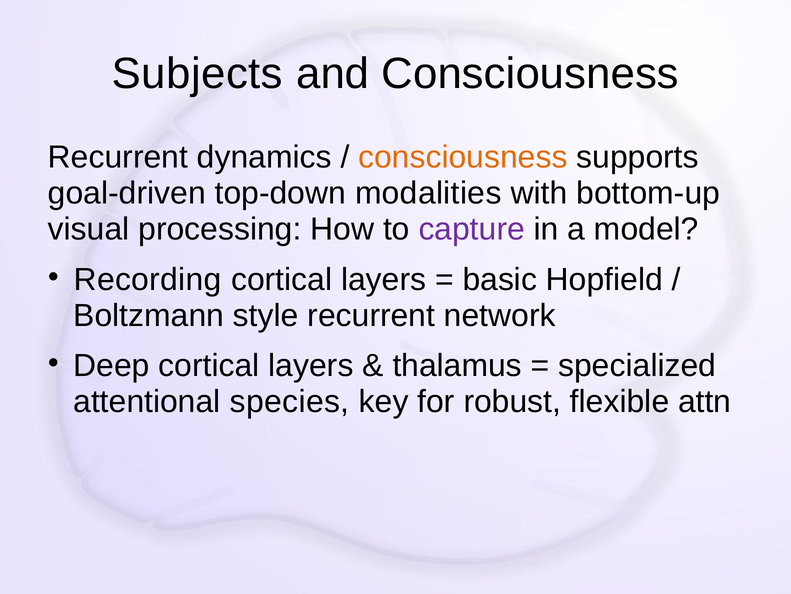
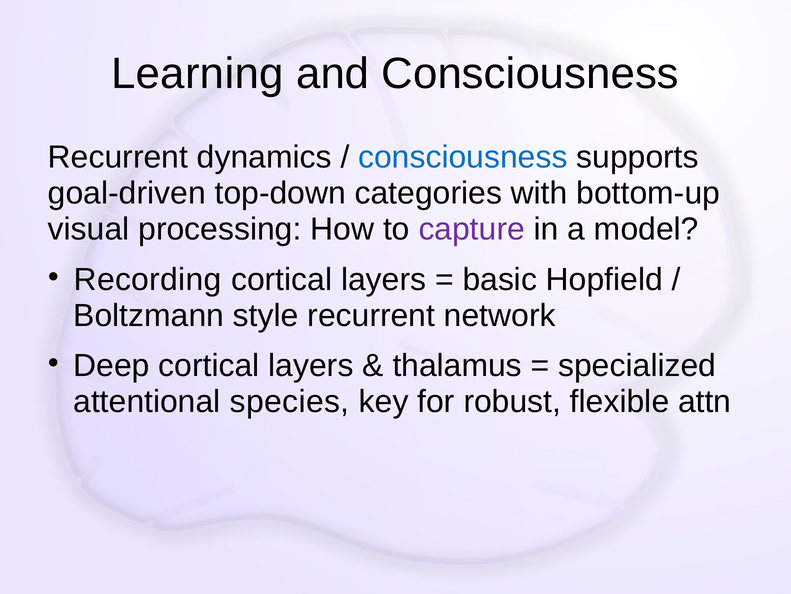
Subjects: Subjects -> Learning (197, 74)
consciousness colour: orange -> blue (463, 157)
modalities: modalities -> categories (428, 193)
